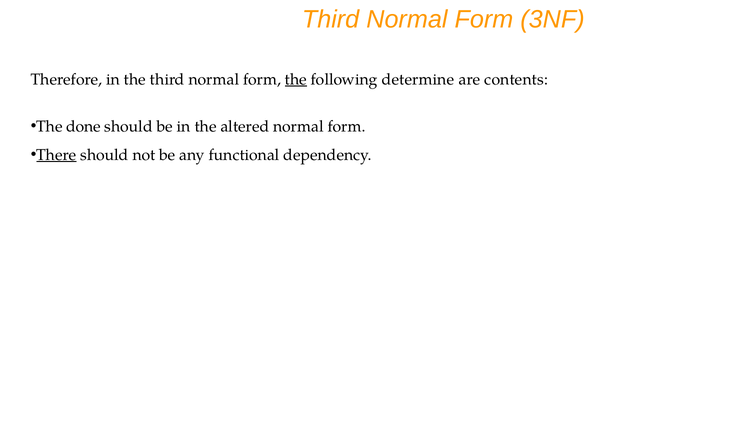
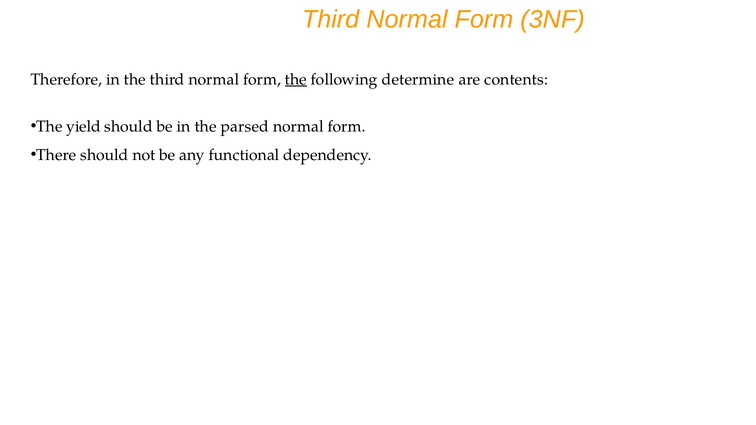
done: done -> yield (84, 127)
altered: altered -> parsed (245, 127)
There underline: present -> none (56, 155)
